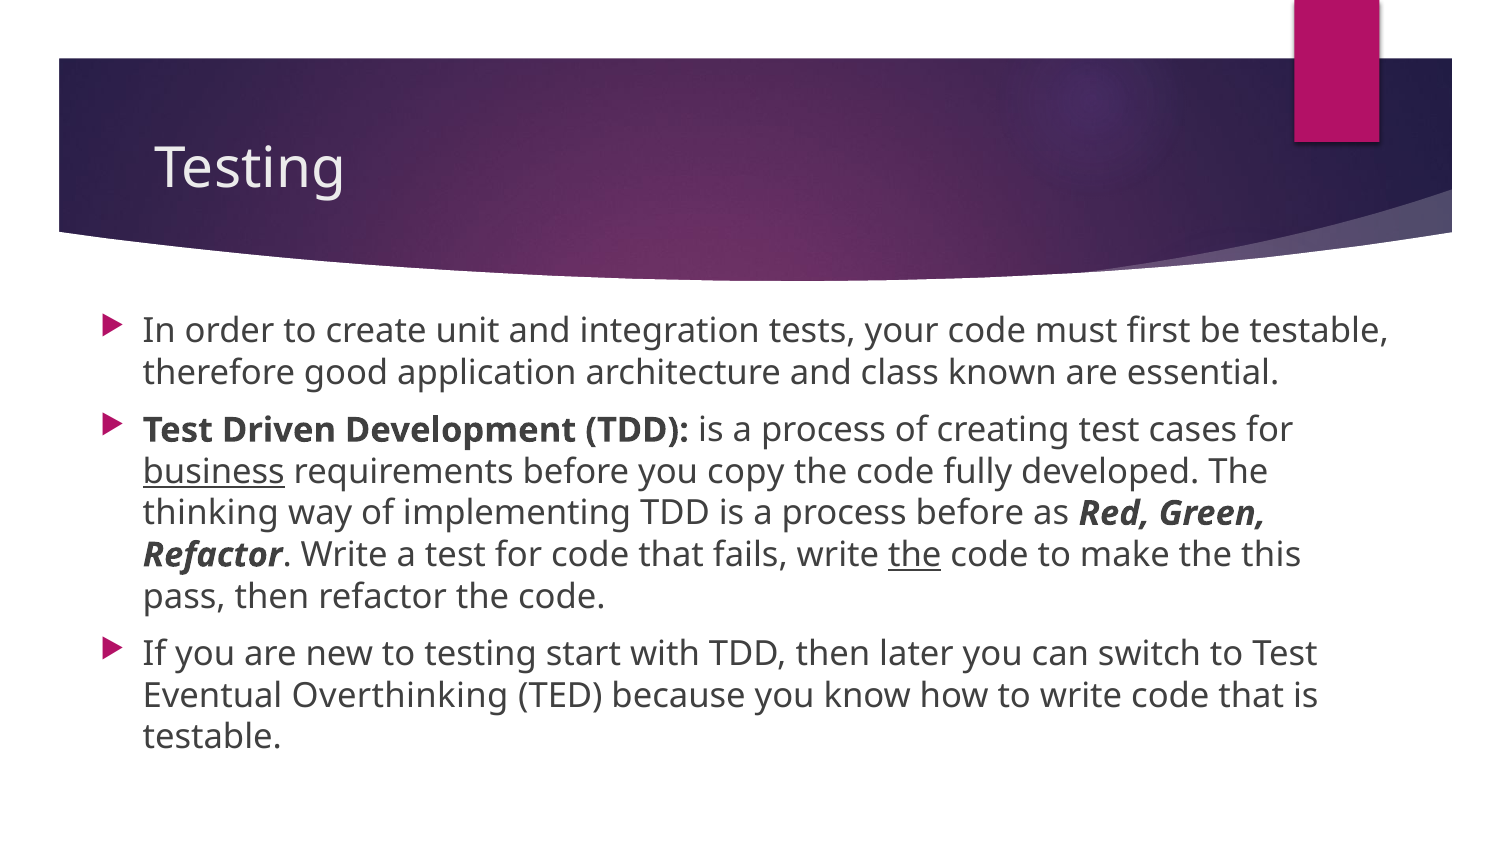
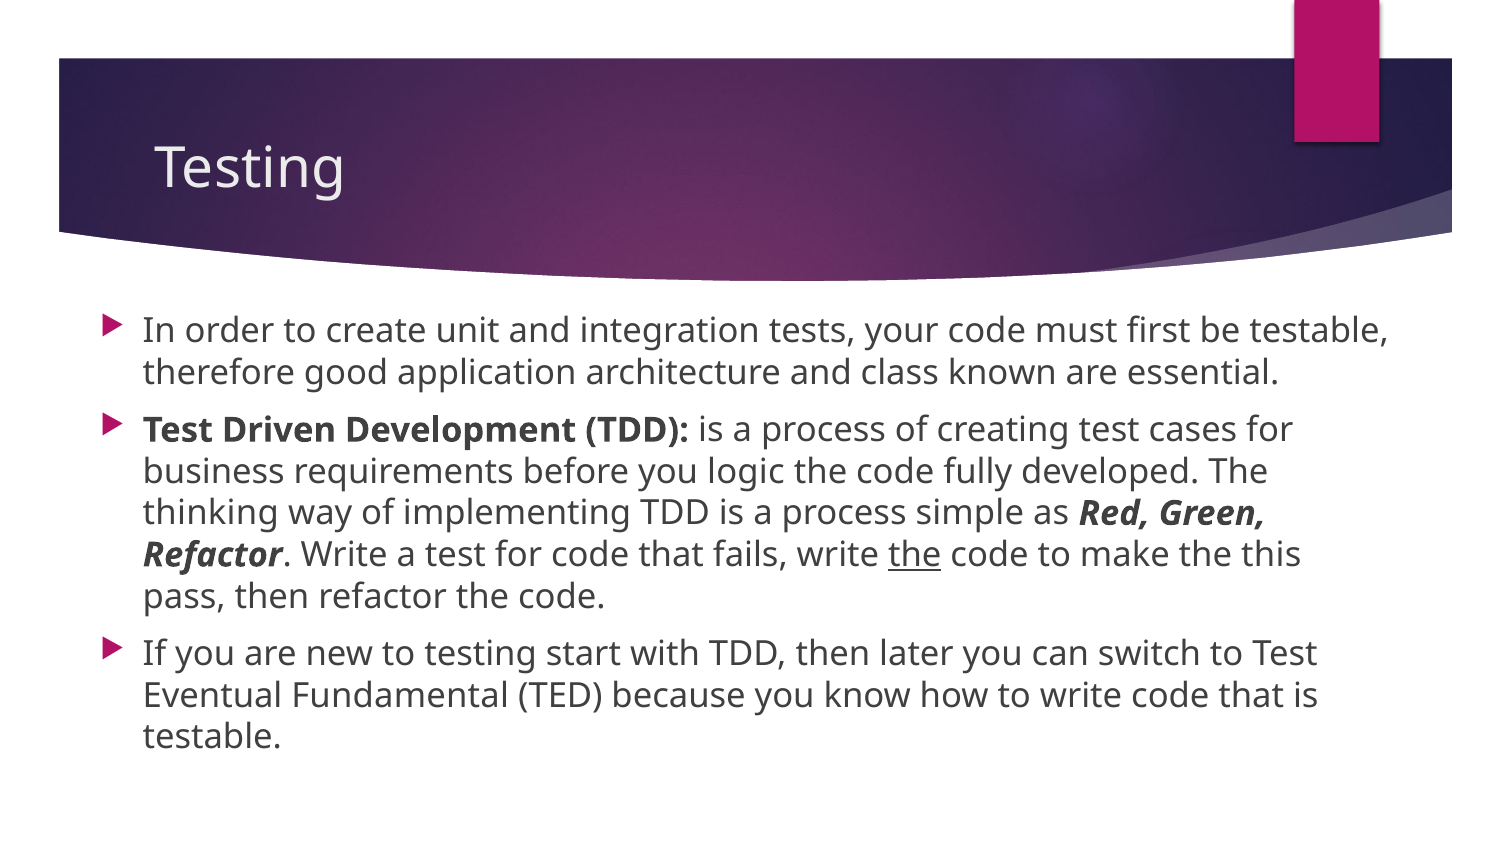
business underline: present -> none (214, 472)
copy: copy -> logic (746, 472)
process before: before -> simple (970, 513)
Overthinking: Overthinking -> Fundamental (400, 695)
